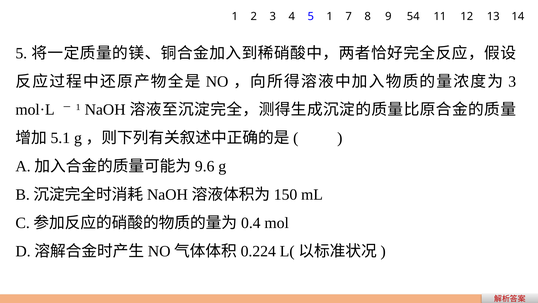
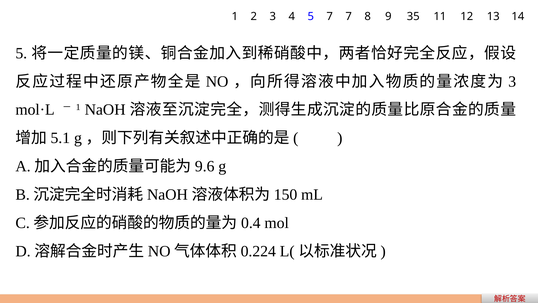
5 1: 1 -> 7 (330, 16)
54: 54 -> 35 (413, 16)
